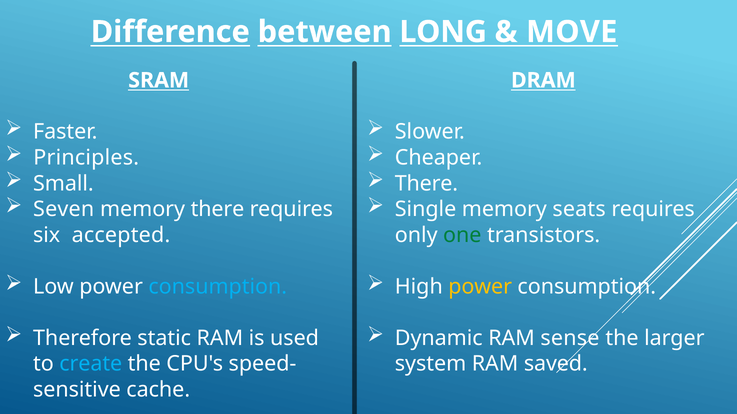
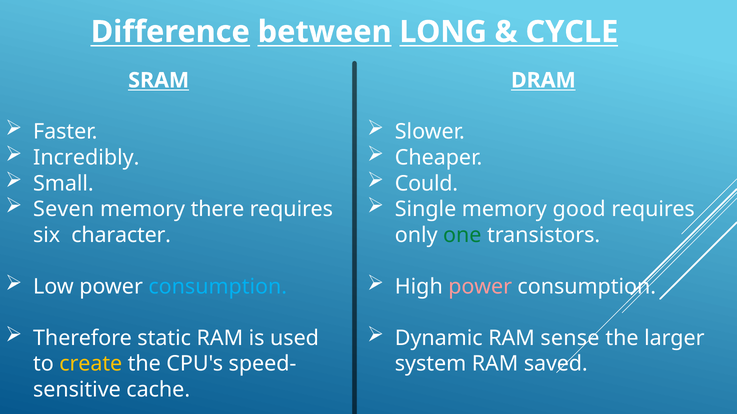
MOVE: MOVE -> CYCLE (572, 32)
Principles: Principles -> Incredibly (86, 158)
There: There -> Could (426, 184)
seats: seats -> good (579, 209)
accepted: accepted -> character (121, 235)
power colour: yellow -> pink (480, 287)
create colour: light blue -> yellow (91, 364)
